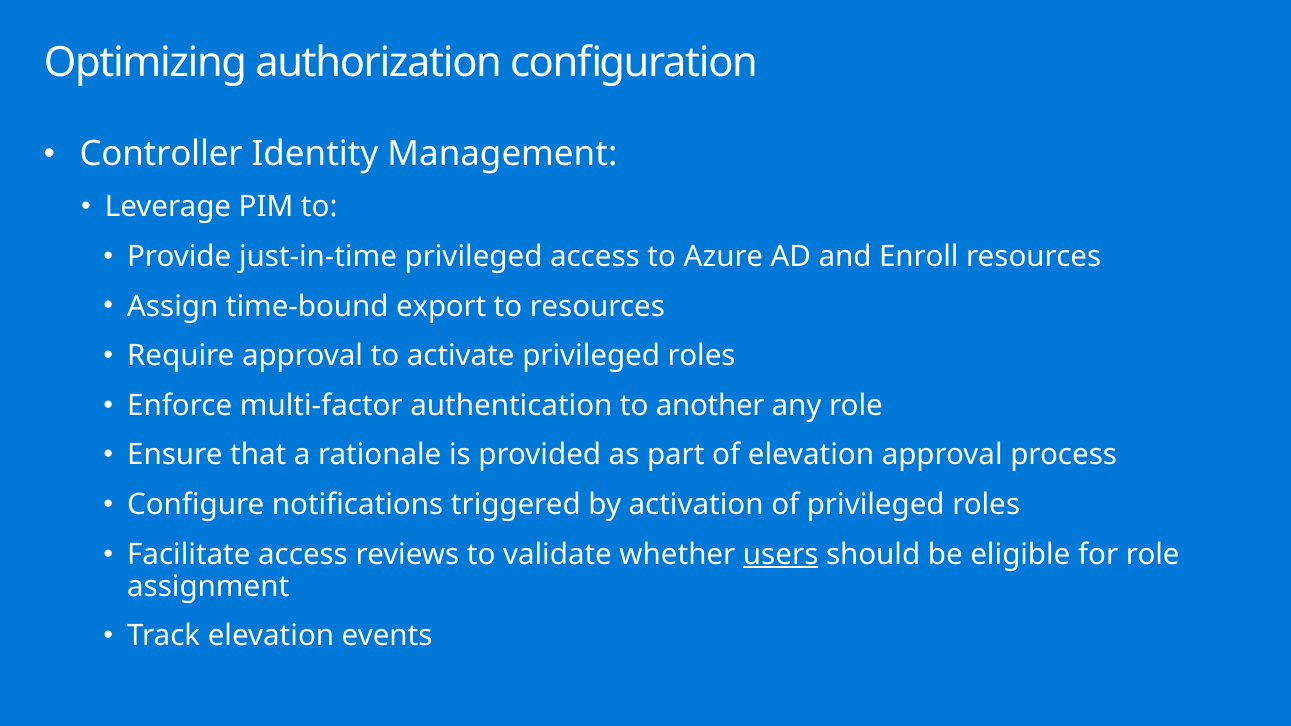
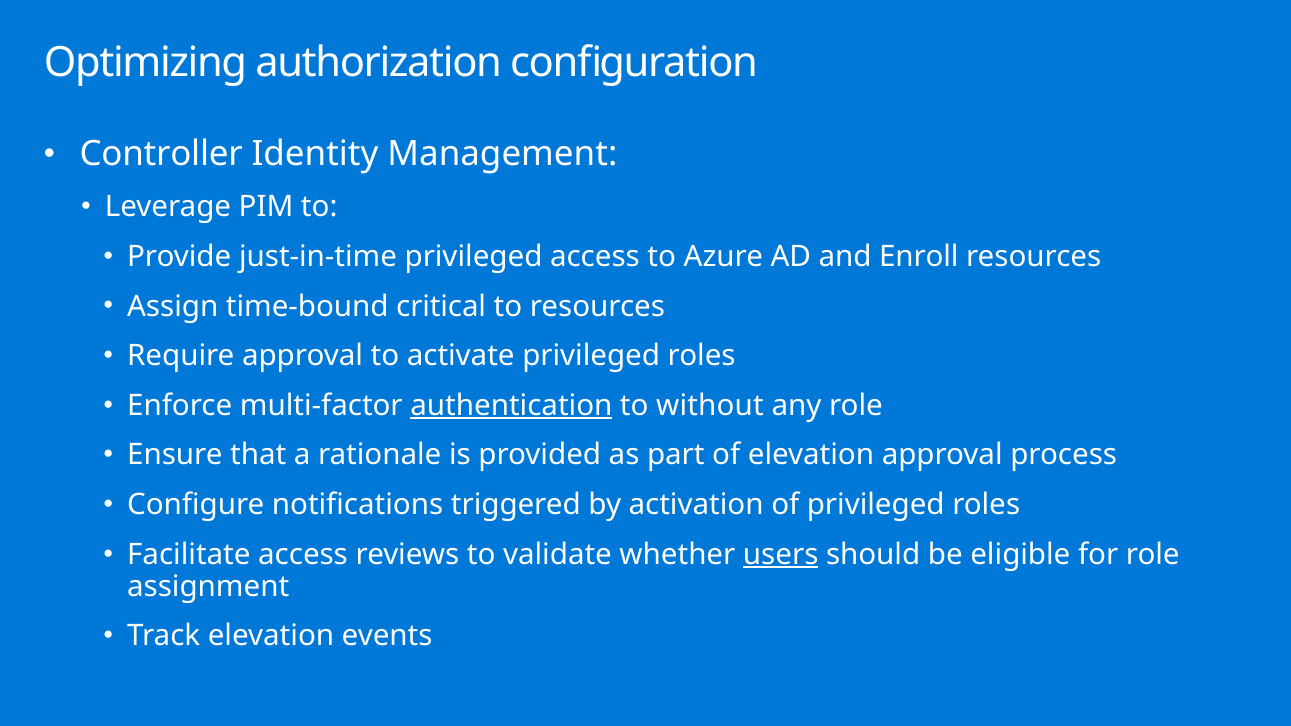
export: export -> critical (441, 306)
authentication underline: none -> present (511, 406)
another: another -> without (710, 406)
